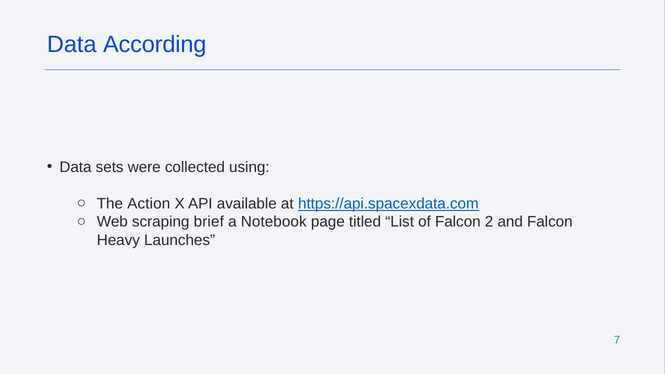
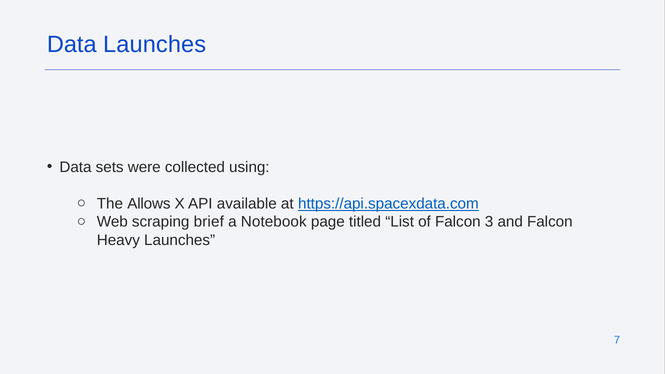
Data According: According -> Launches (155, 44)
Action: Action -> Allows (149, 204)
2: 2 -> 3 (489, 222)
